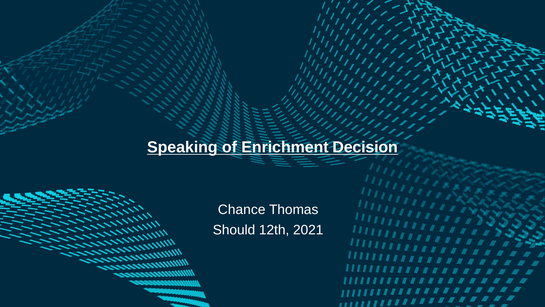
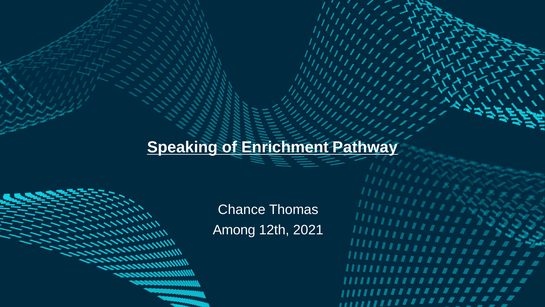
Decision: Decision -> Pathway (365, 147)
Should: Should -> Among (234, 230)
